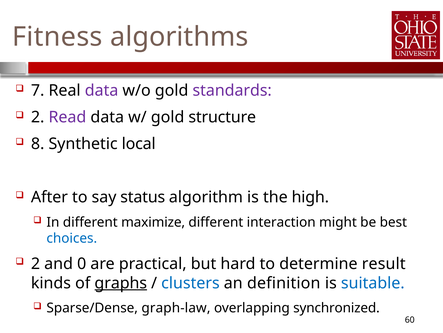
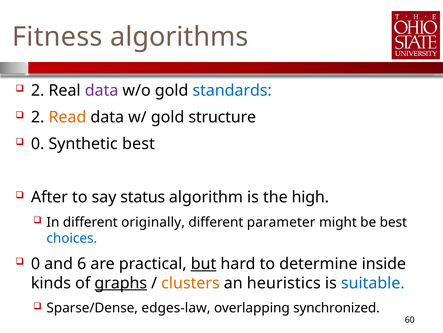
7: 7 -> 2 (38, 90)
standards colour: purple -> blue (232, 90)
Read colour: purple -> orange (67, 117)
8: 8 -> 0 (38, 144)
Synthetic local: local -> best (139, 144)
maximize: maximize -> originally (153, 222)
interaction: interaction -> parameter (281, 222)
2: 2 -> 0 (36, 263)
0: 0 -> 6 (82, 263)
but underline: none -> present (204, 263)
result: result -> inside (384, 263)
clusters colour: blue -> orange (190, 282)
definition: definition -> heuristics (284, 282)
graph-law: graph-law -> edges-law (176, 307)
